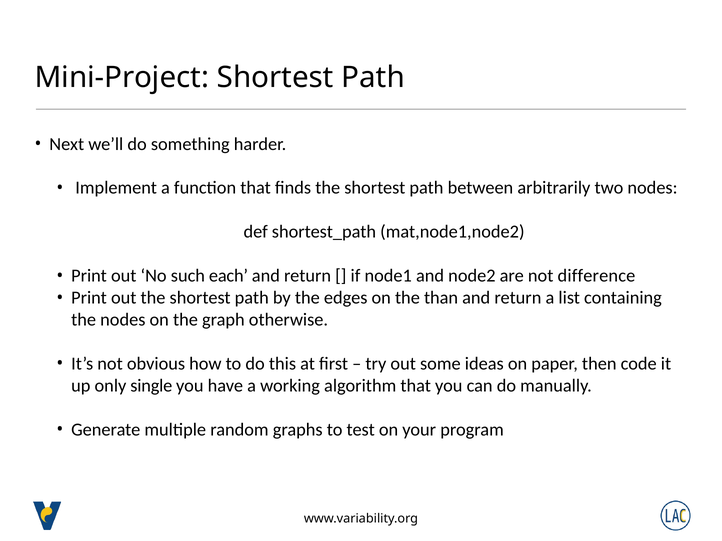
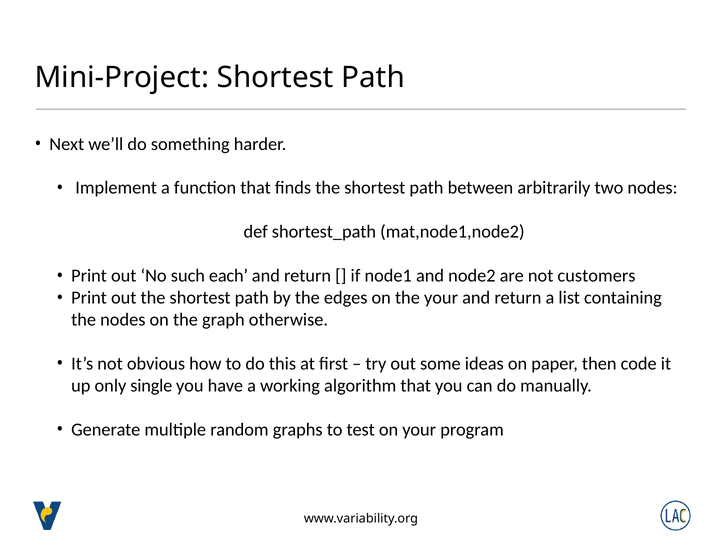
difference: difference -> customers (597, 276)
the than: than -> your (441, 298)
